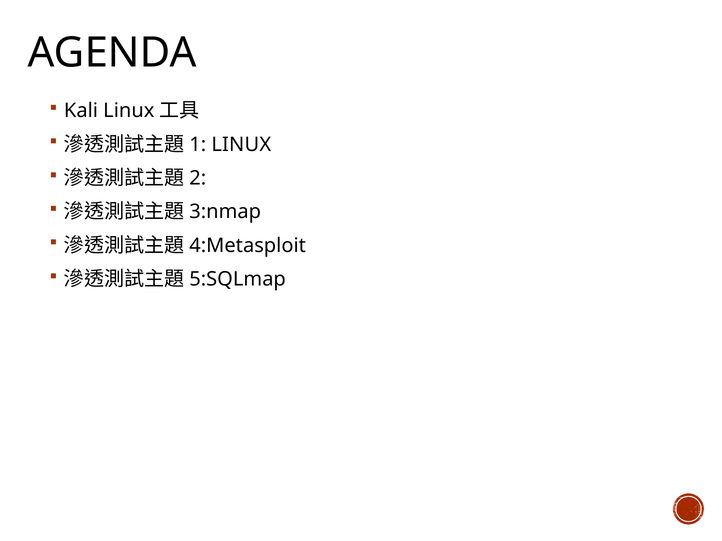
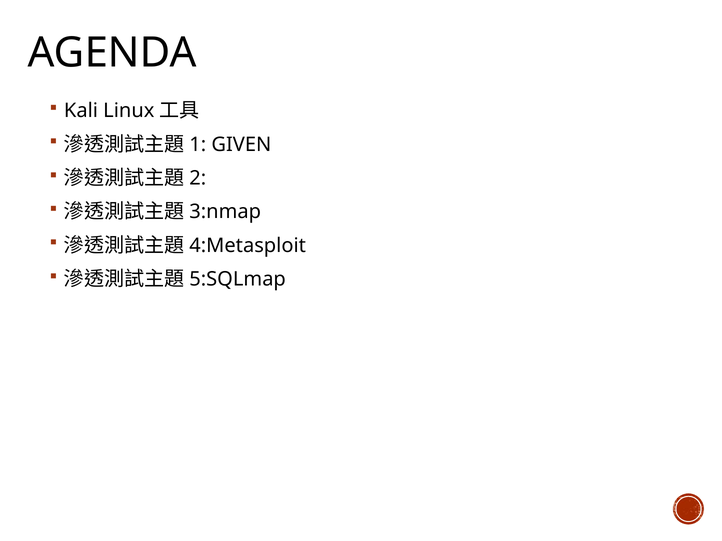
LINUX: LINUX -> GIVEN (241, 145)
